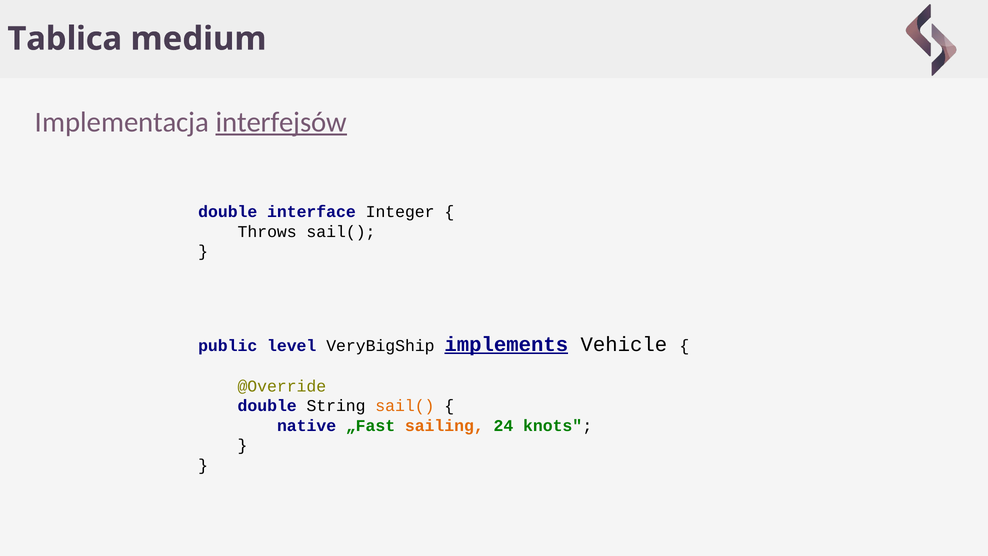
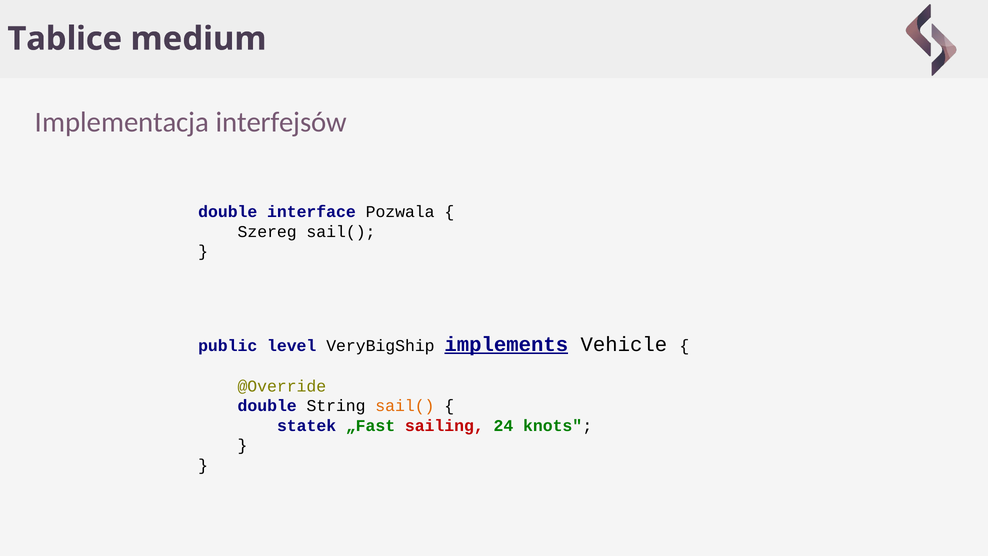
Tablica: Tablica -> Tablice (65, 39)
interfejsów underline: present -> none (281, 122)
Integer: Integer -> Pozwala (400, 212)
Throws: Throws -> Szereg (267, 232)
native: native -> statek (307, 425)
sailing colour: orange -> red (444, 425)
